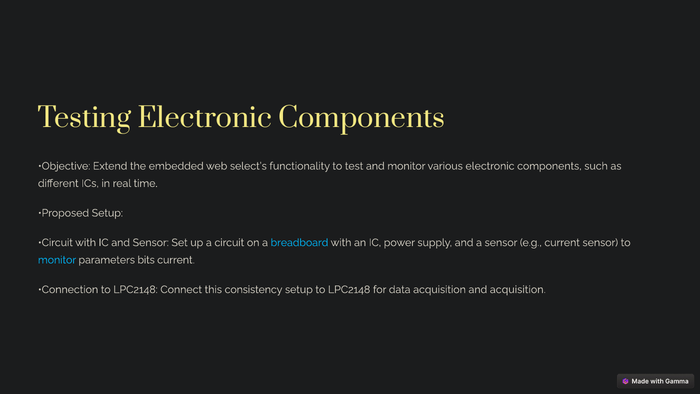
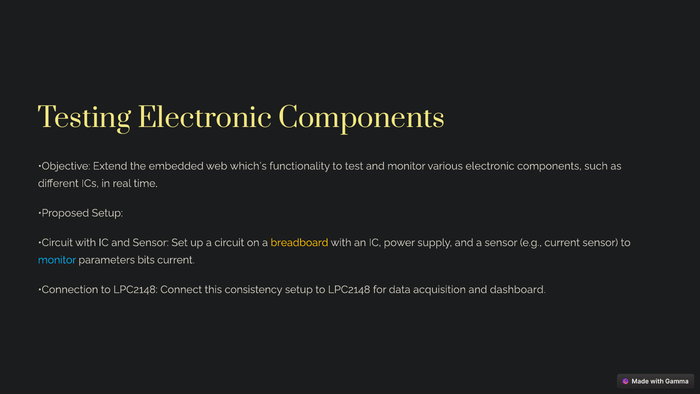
select’s: select’s -> which’s (248, 166)
breadboard colour: light blue -> yellow (299, 242)
and acquisition: acquisition -> dashboard (518, 289)
